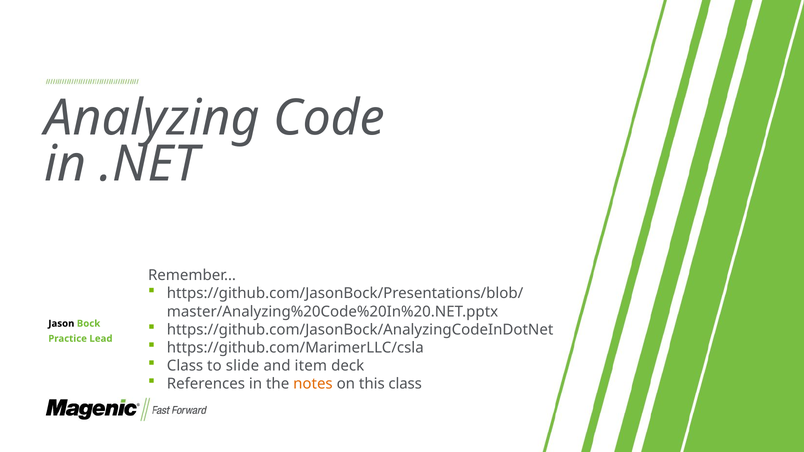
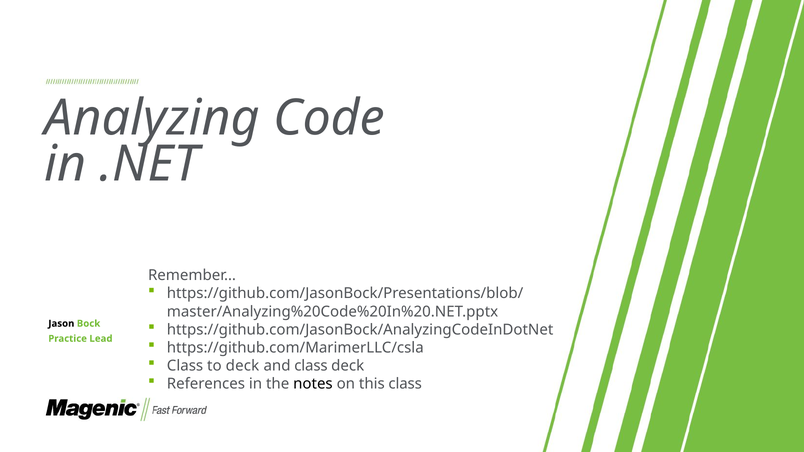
to slide: slide -> deck (242, 366)
and item: item -> class (311, 366)
notes colour: orange -> black (313, 384)
